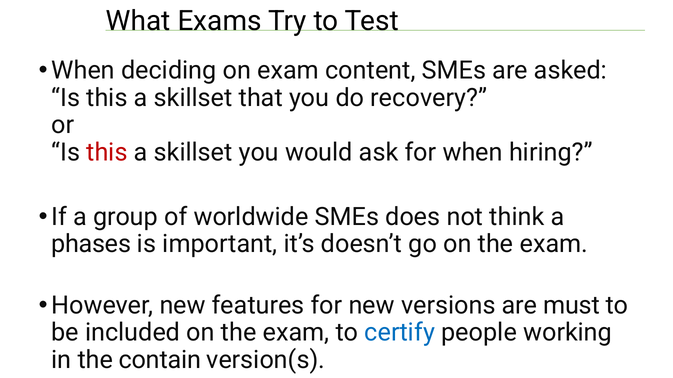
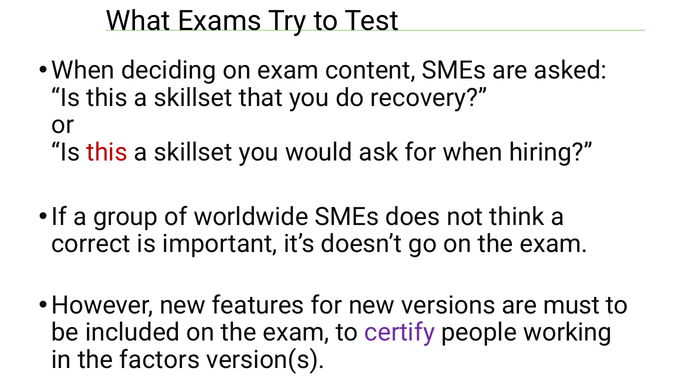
phases: phases -> correct (91, 244)
certify colour: blue -> purple (400, 333)
contain: contain -> factors (160, 360)
